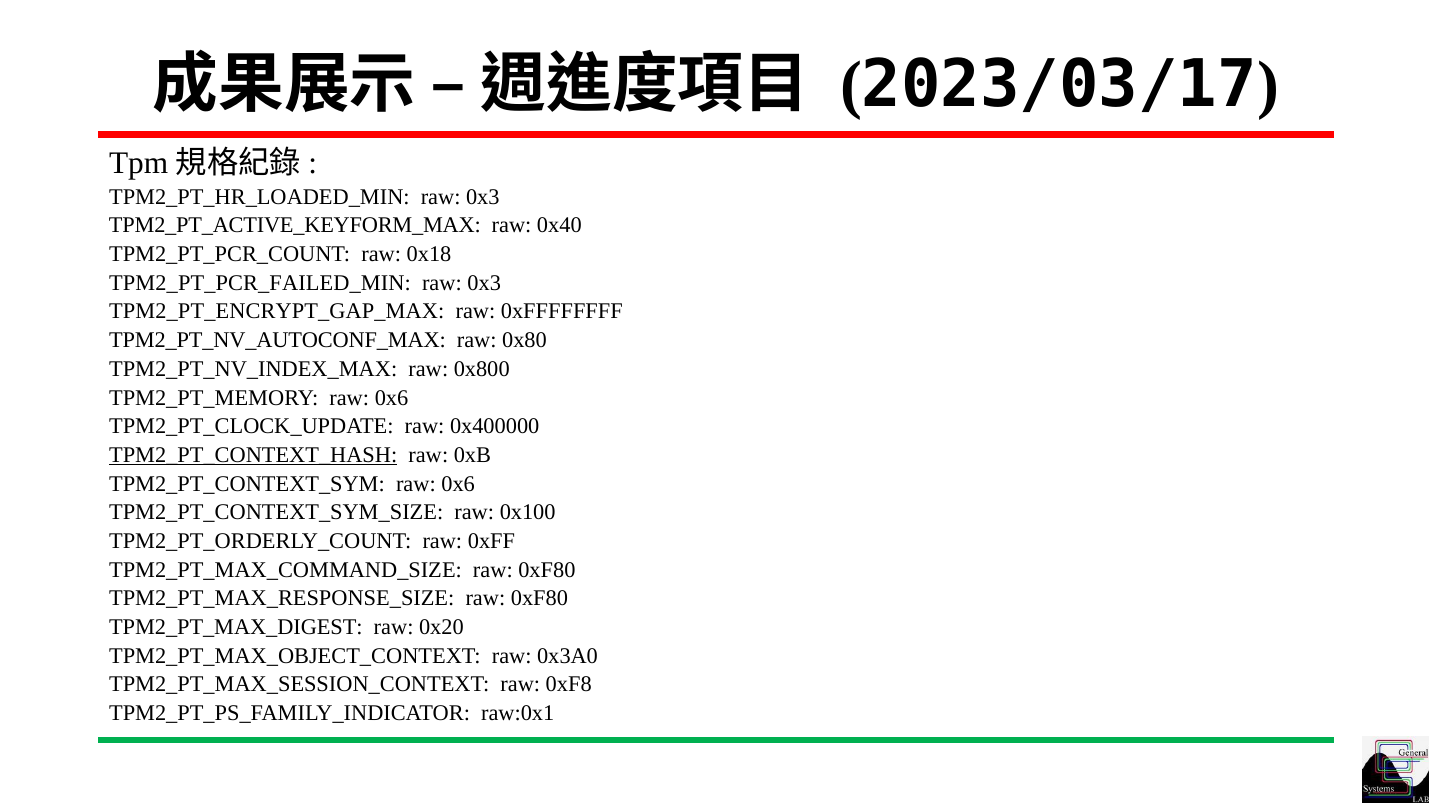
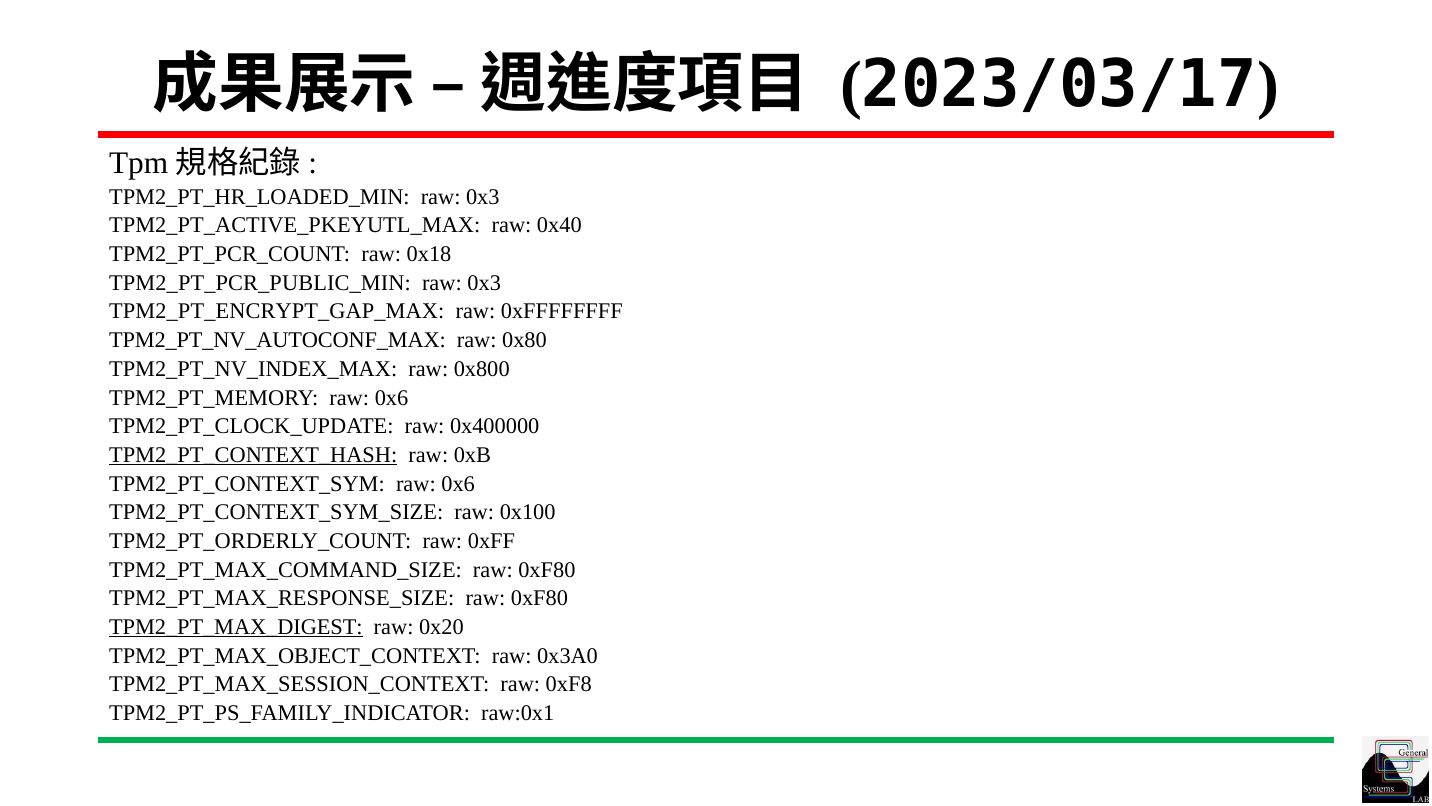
TPM2_PT_ACTIVE_KEYFORM_MAX: TPM2_PT_ACTIVE_KEYFORM_MAX -> TPM2_PT_ACTIVE_PKEYUTL_MAX (295, 225)
TPM2_PT_PCR_FAILED_MIN: TPM2_PT_PCR_FAILED_MIN -> TPM2_PT_PCR_PUBLIC_MIN (260, 283)
TPM2_PT_MAX_DIGEST underline: none -> present (236, 627)
